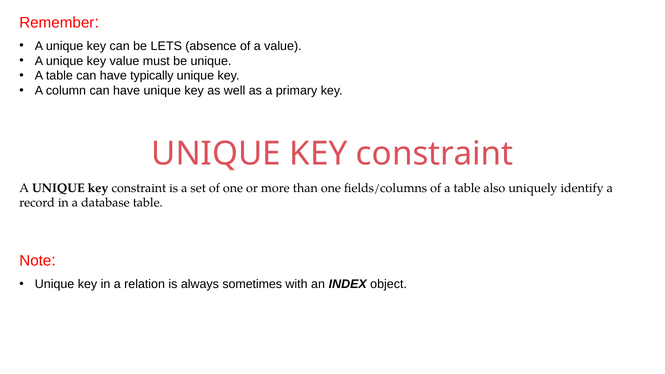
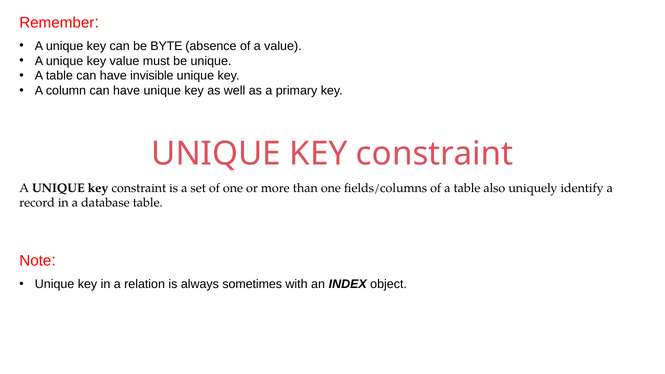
LETS: LETS -> BYTE (166, 46)
typically: typically -> invisible (152, 76)
